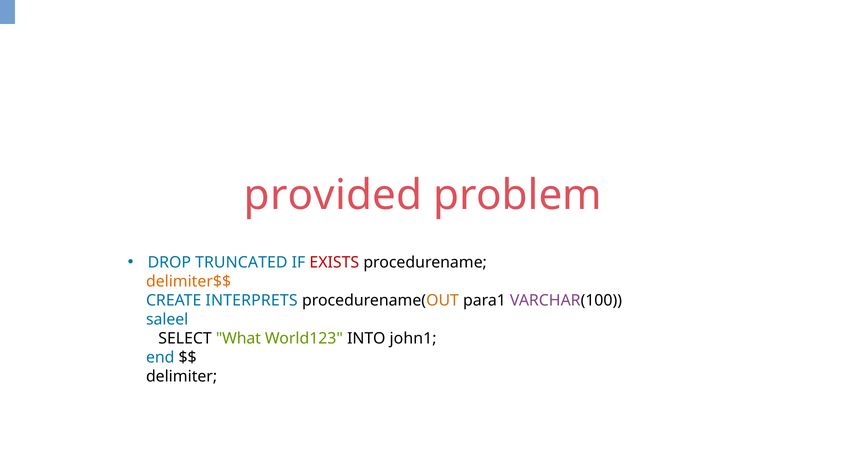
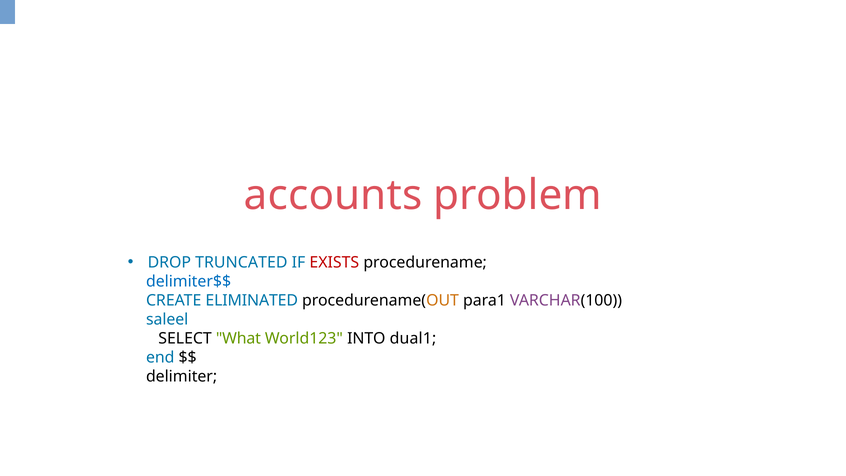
provided: provided -> accounts (333, 195)
delimiter$$ colour: orange -> blue (189, 281)
INTERPRETS: INTERPRETS -> ELIMINATED (252, 300)
john1: john1 -> dual1 (413, 338)
